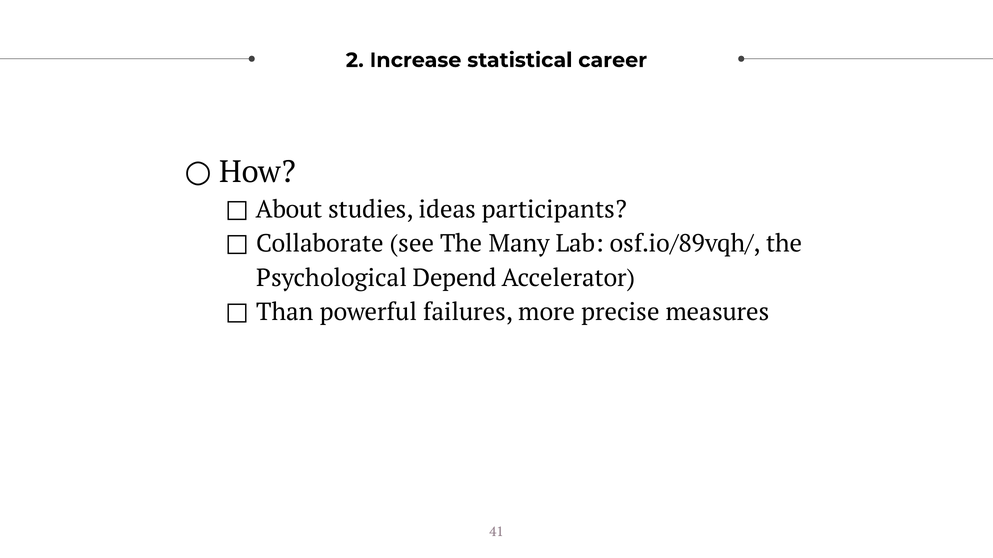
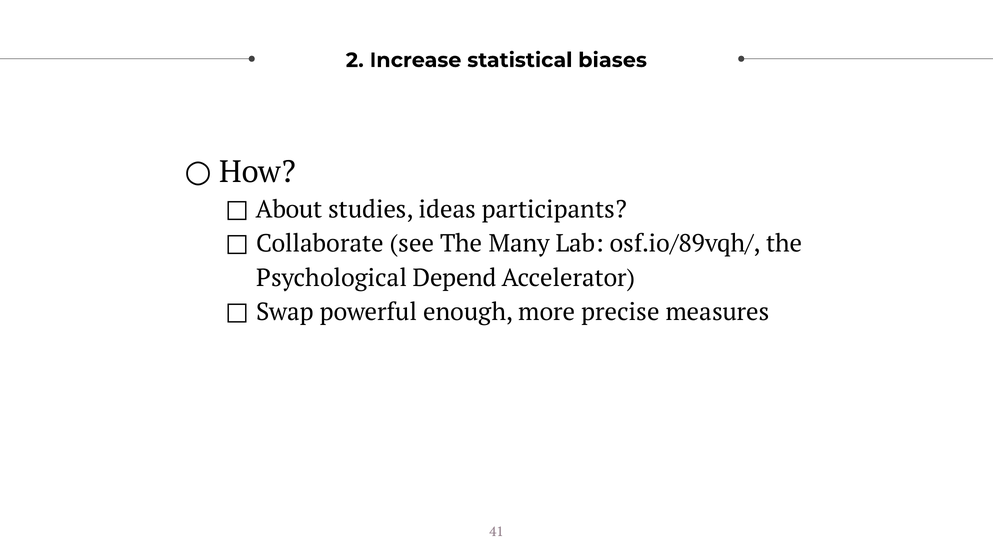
career: career -> biases (613, 60)
Than: Than -> Swap (285, 313)
failures: failures -> enough (468, 313)
